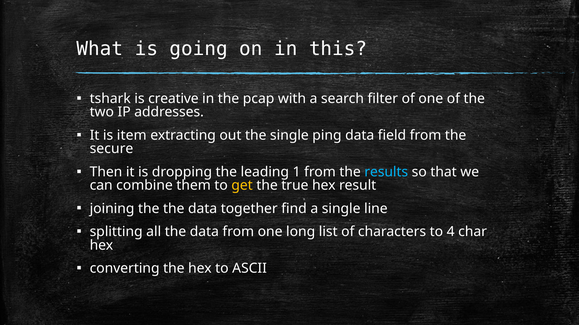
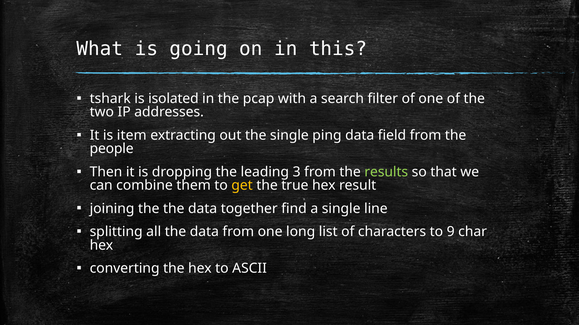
creative: creative -> isolated (173, 99)
secure: secure -> people (112, 149)
1: 1 -> 3 (297, 172)
results colour: light blue -> light green (386, 172)
4: 4 -> 9 (451, 232)
